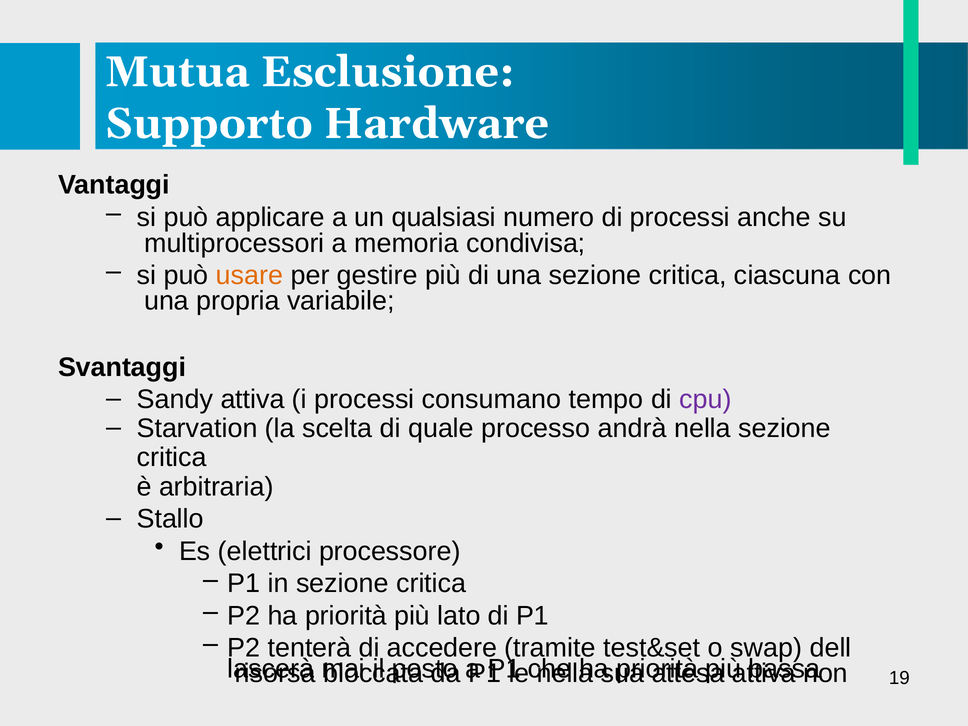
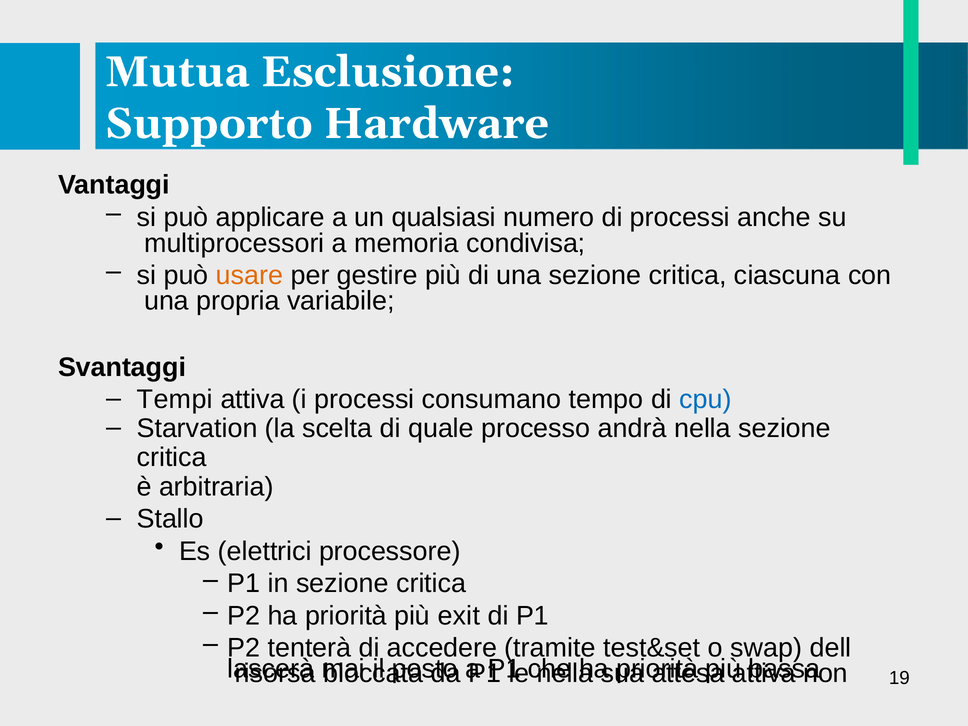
Sandy: Sandy -> Tempi (175, 400)
cpu colour: purple -> blue (706, 400)
lato: lato -> exit (459, 616)
